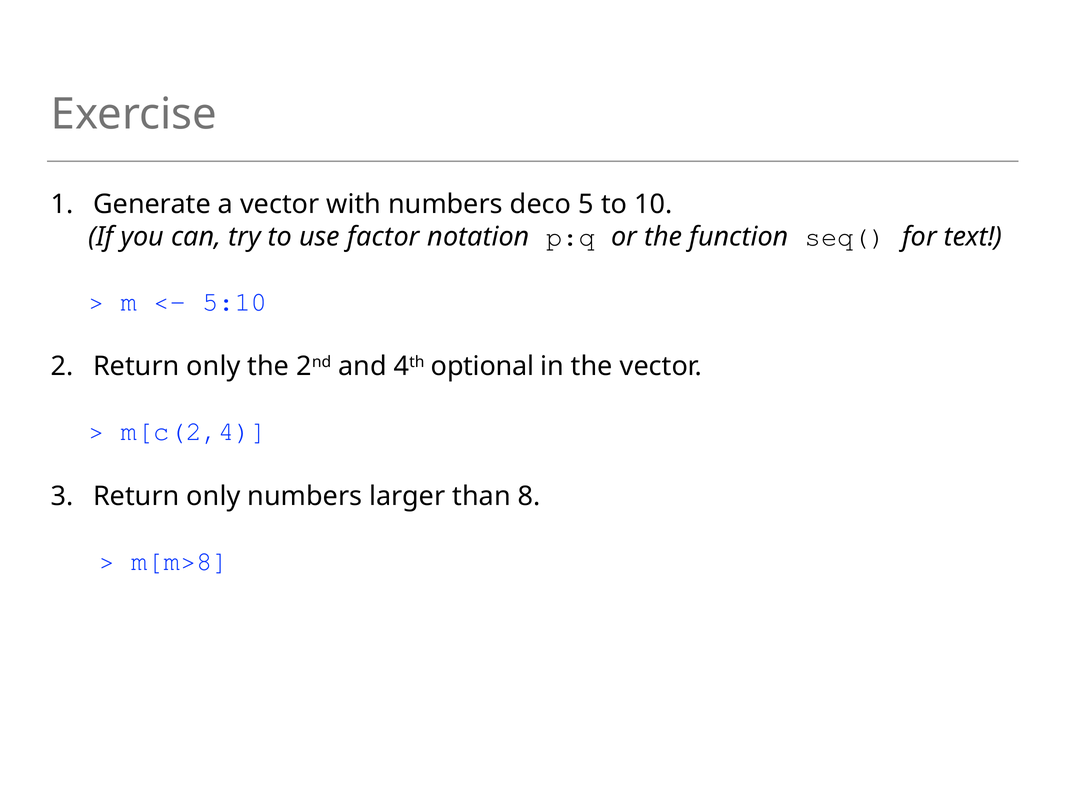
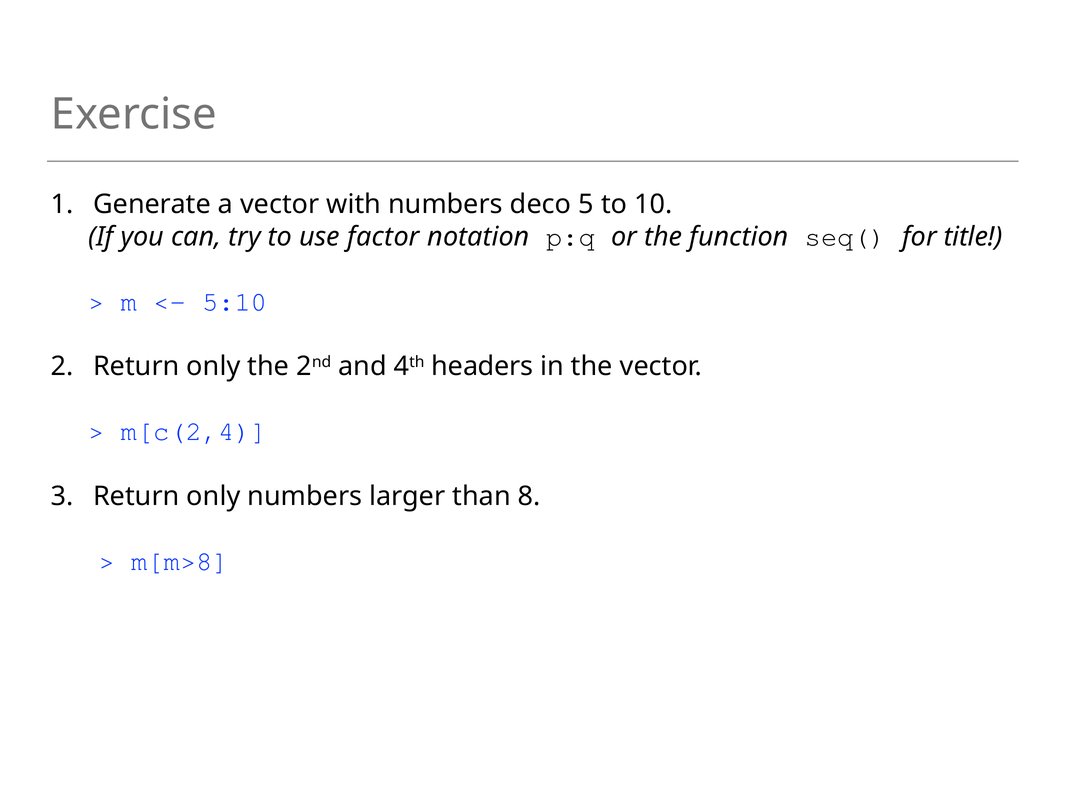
text: text -> title (973, 237)
optional: optional -> headers (482, 366)
